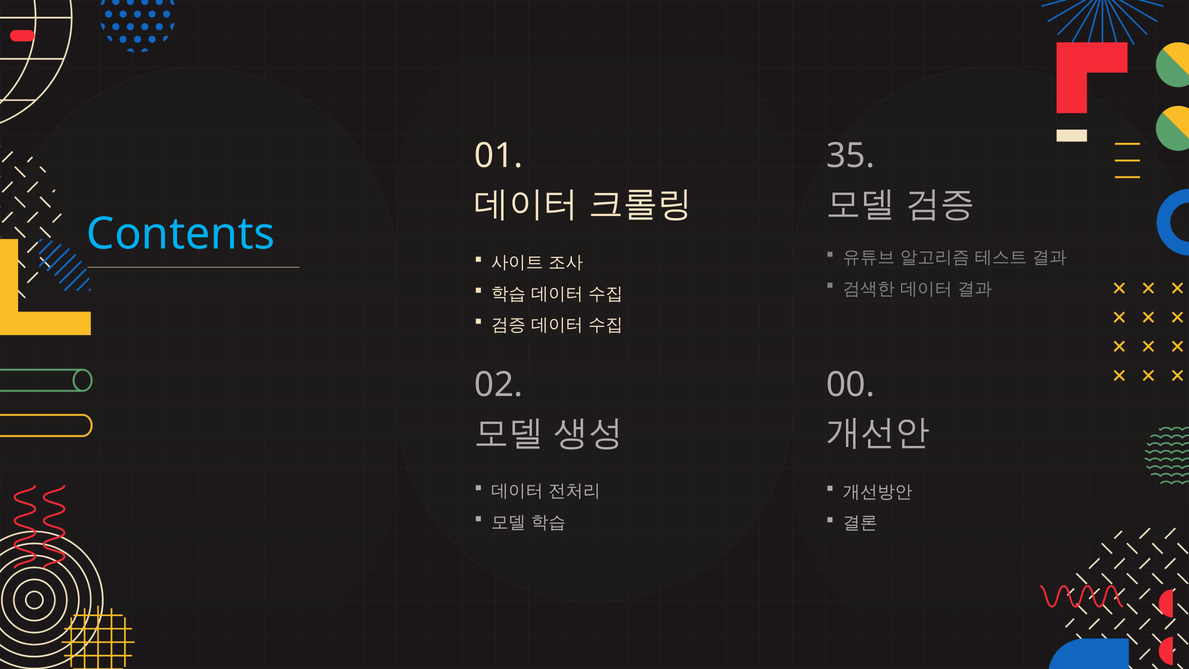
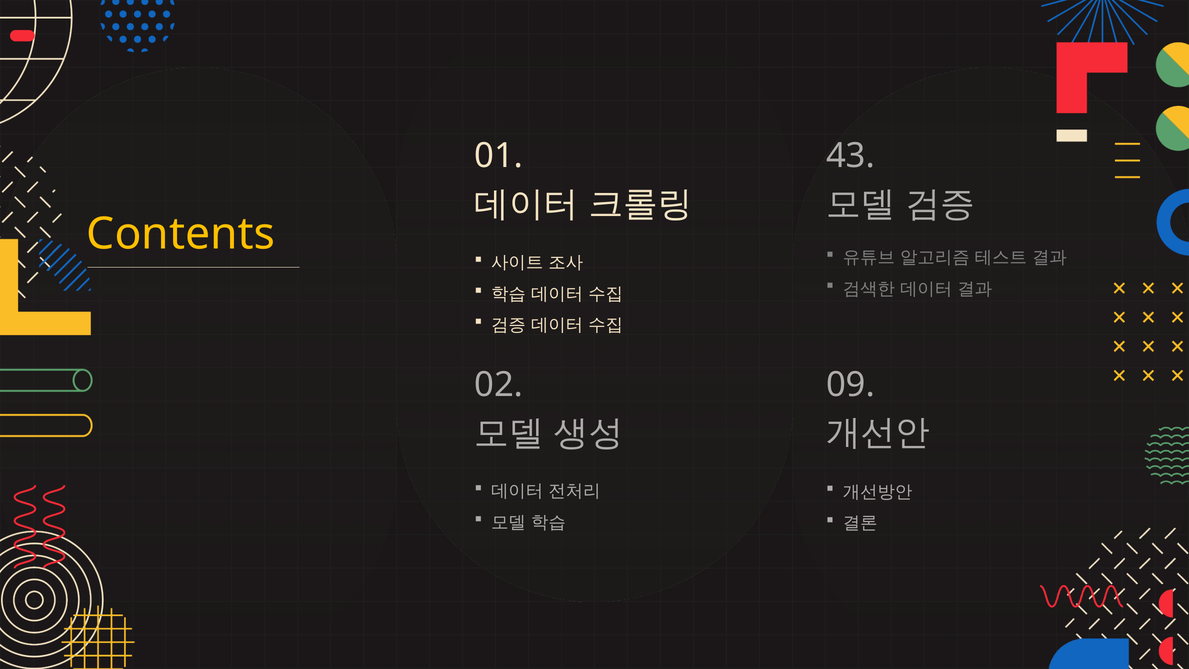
35: 35 -> 43 (851, 156)
Contents colour: light blue -> yellow (181, 234)
00: 00 -> 09 (851, 385)
